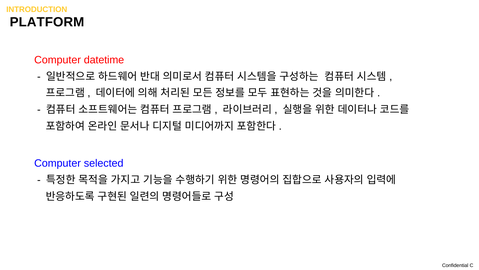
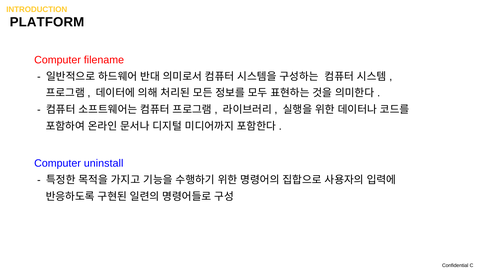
datetime: datetime -> filename (104, 60)
selected: selected -> uninstall (104, 163)
